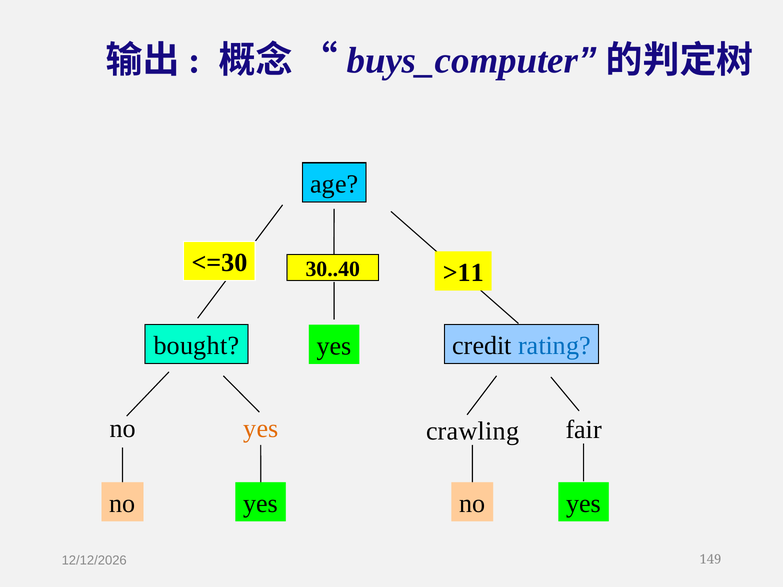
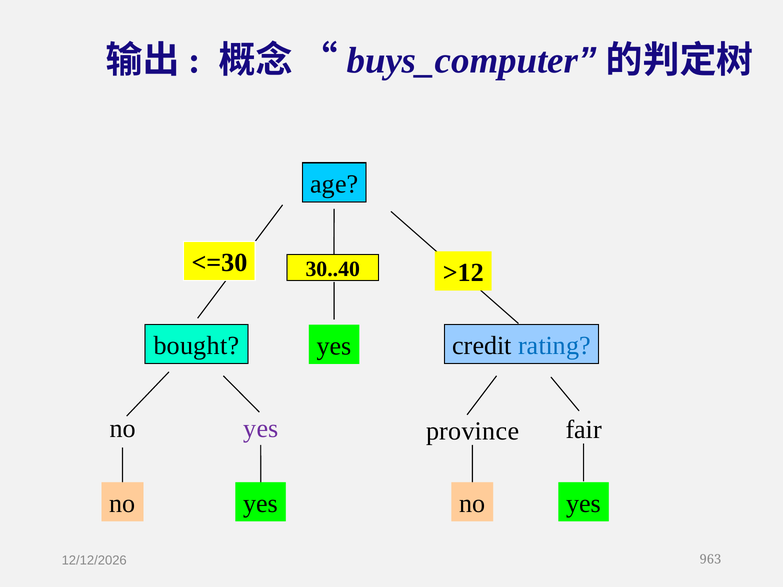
>11: >11 -> >12 (463, 273)
yes colour: orange -> purple (261, 429)
crawling: crawling -> province (473, 431)
149: 149 -> 963 (710, 560)
